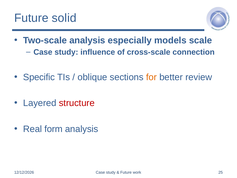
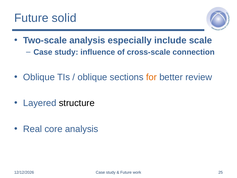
models: models -> include (170, 40)
Specific: Specific -> Oblique (39, 77)
structure colour: red -> black (77, 103)
form: form -> core (54, 129)
